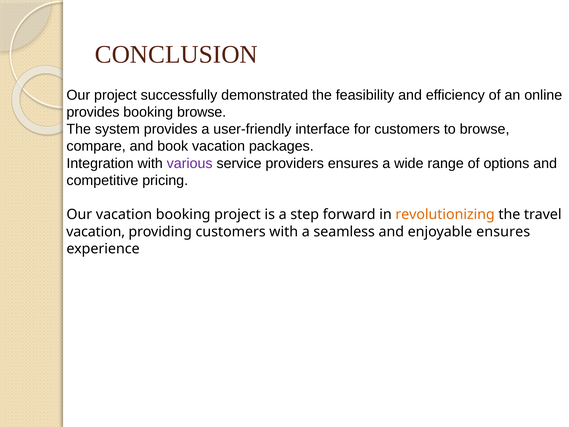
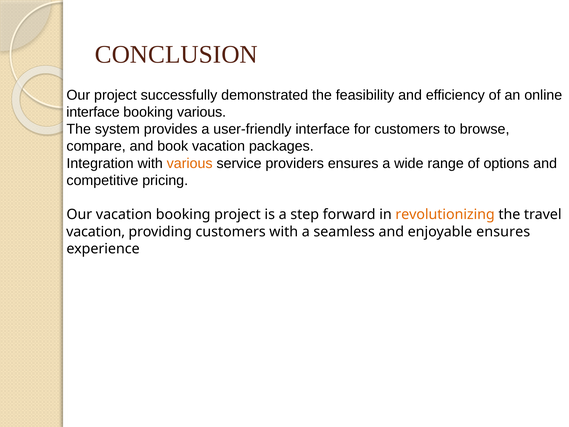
provides: provides -> interface (93, 112)
booking browse: browse -> various (202, 112)
various colour: purple -> orange (190, 163)
